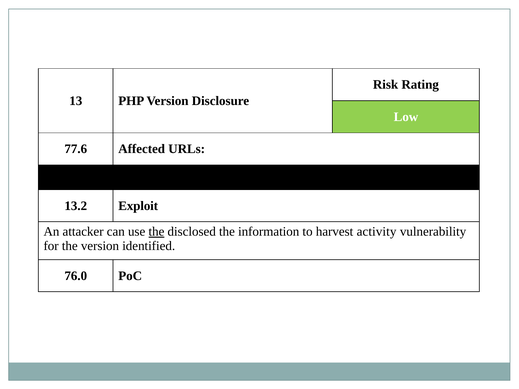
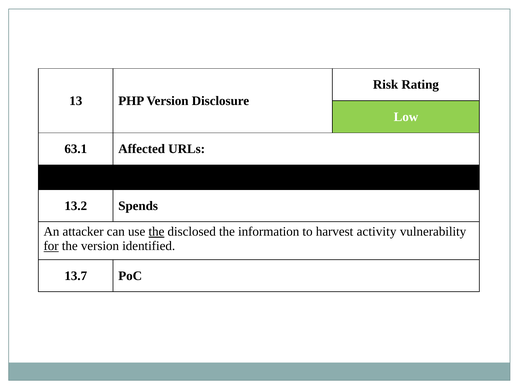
77.6: 77.6 -> 63.1 (76, 149)
Exploit: Exploit -> Spends (138, 206)
for underline: none -> present (51, 246)
76.0: 76.0 -> 13.7 (76, 276)
